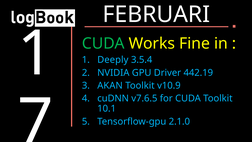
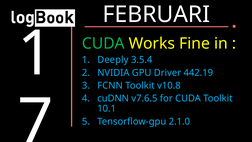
AKAN: AKAN -> FCNN (110, 85)
v10.9: v10.9 -> v10.8 (169, 85)
